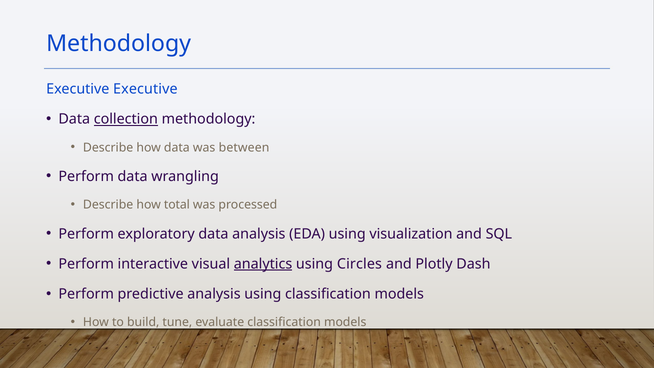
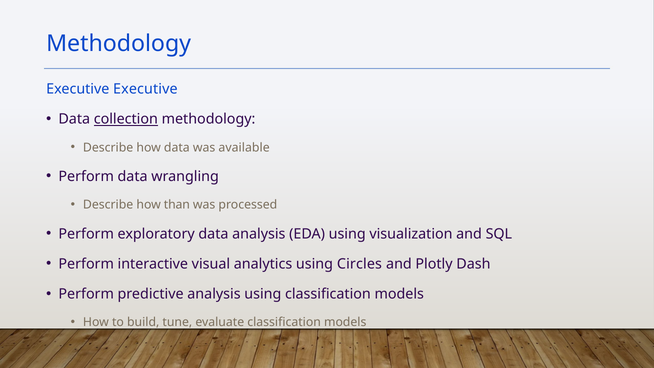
between: between -> available (244, 147)
total: total -> than (177, 205)
analytics underline: present -> none (263, 264)
